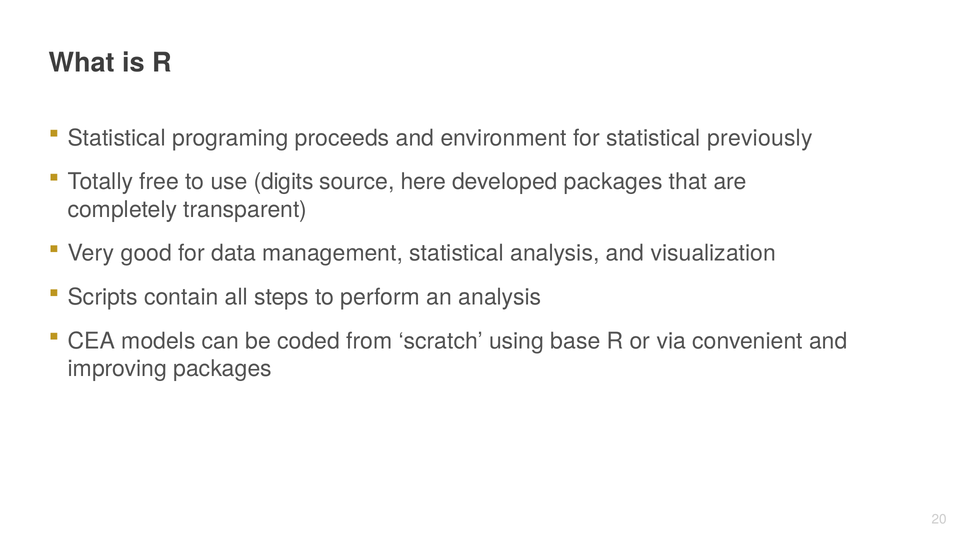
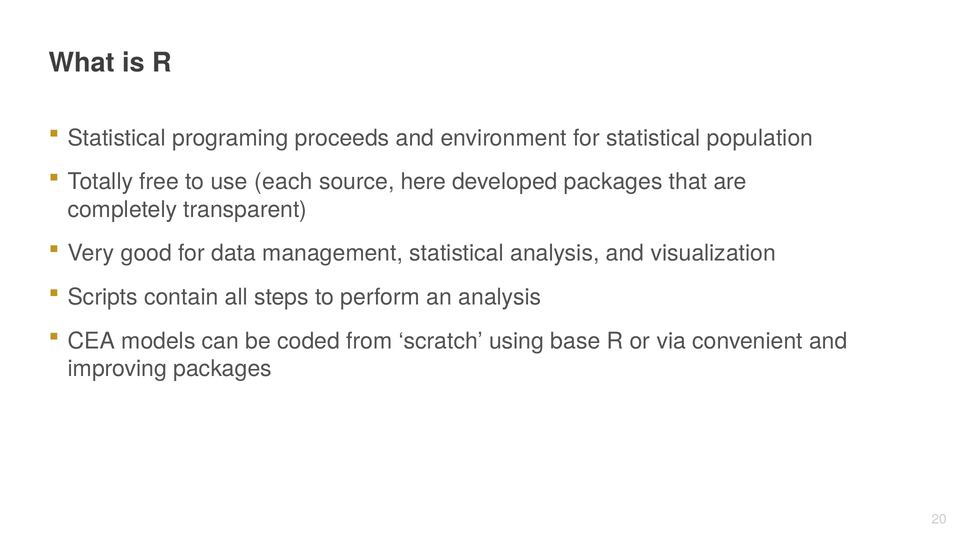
previously: previously -> population (760, 138)
digits: digits -> each (283, 182)
